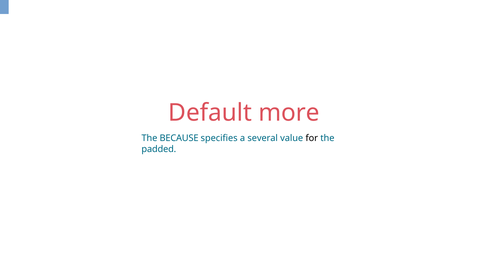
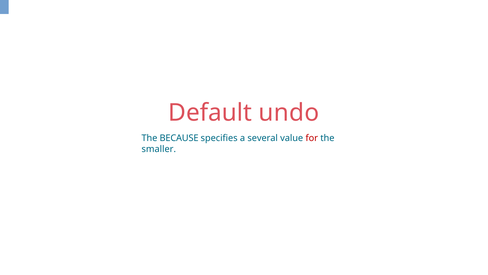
more: more -> undo (289, 113)
for colour: black -> red (312, 138)
padded: padded -> smaller (159, 149)
